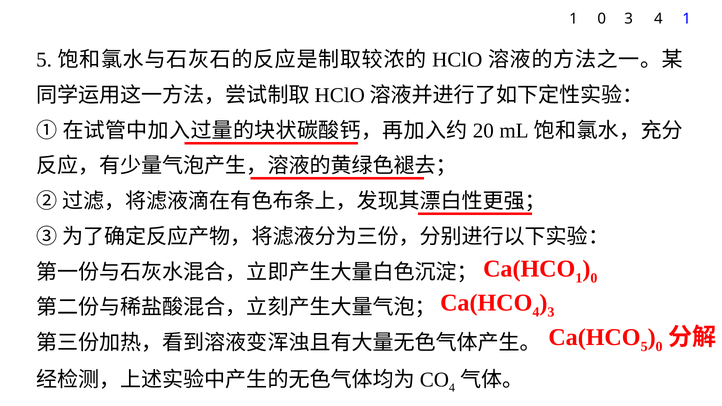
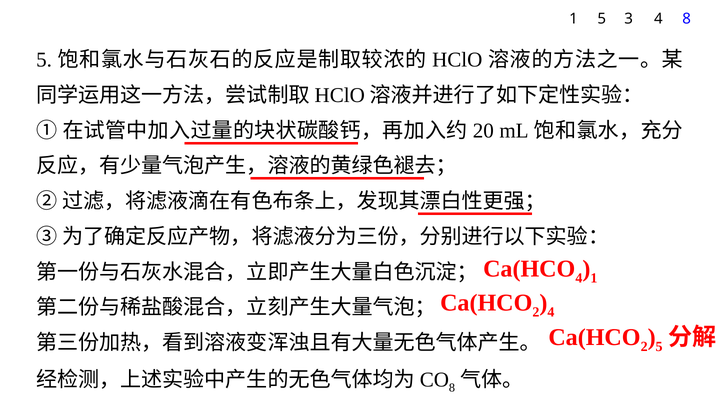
1 0: 0 -> 5 (602, 19)
4 1: 1 -> 8 (687, 19)
1: 1 -> 4 (579, 278)
0: 0 -> 1 (594, 278)
4: 4 -> 2 (536, 312)
3: 3 -> 4 (551, 312)
5: 5 -> 2 (644, 347)
0: 0 -> 5 (659, 347)
4: 4 -> 8 (452, 388)
